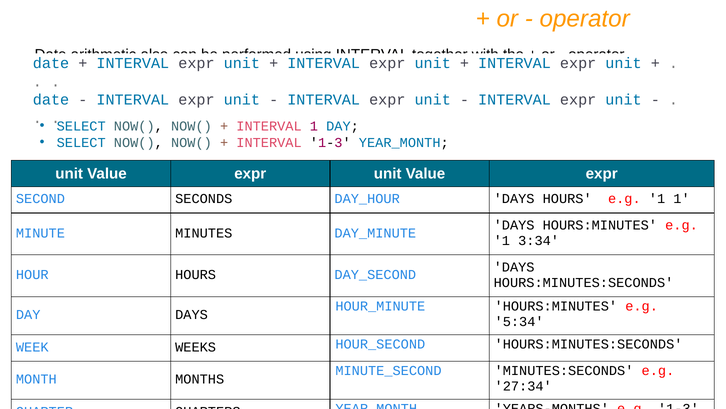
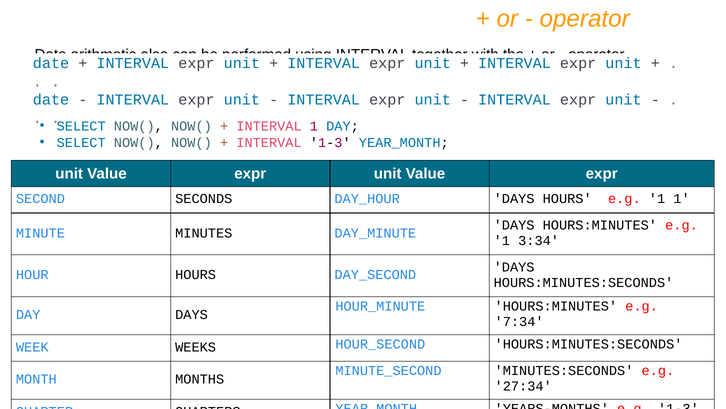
5:34: 5:34 -> 7:34 (519, 321)
